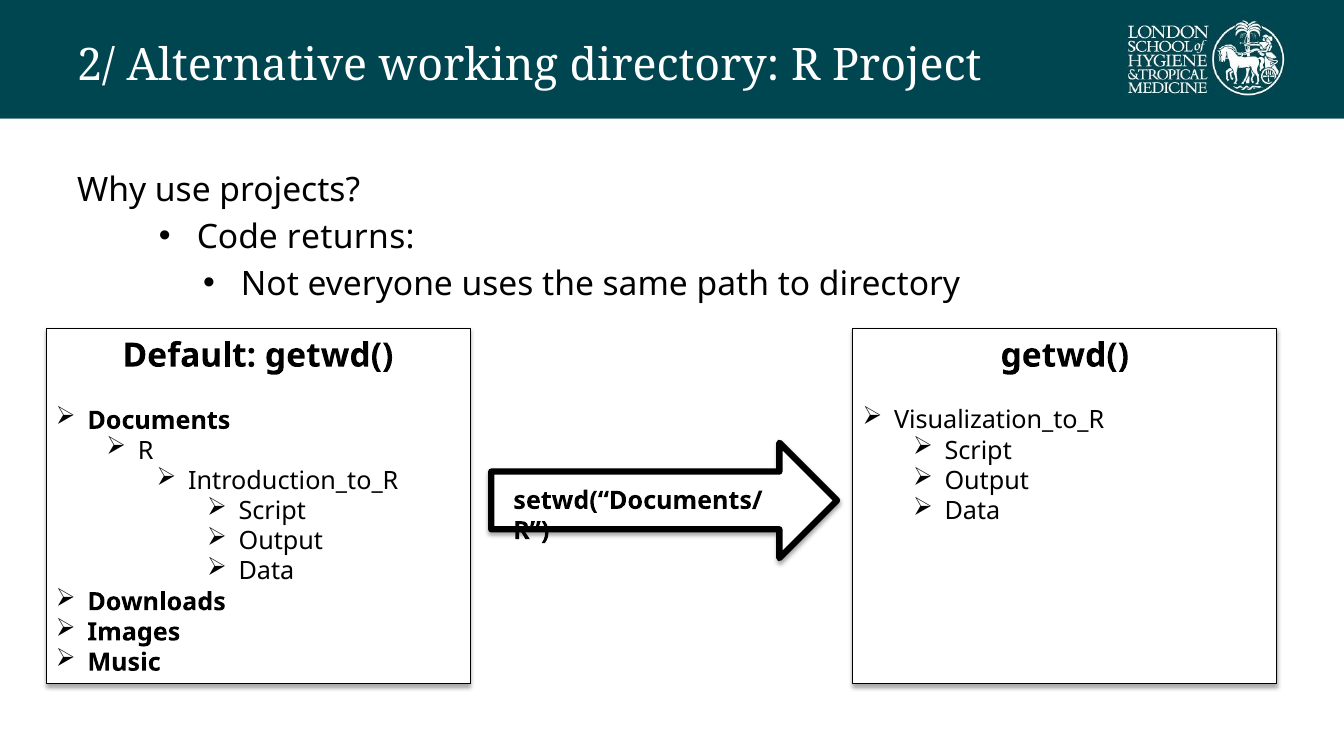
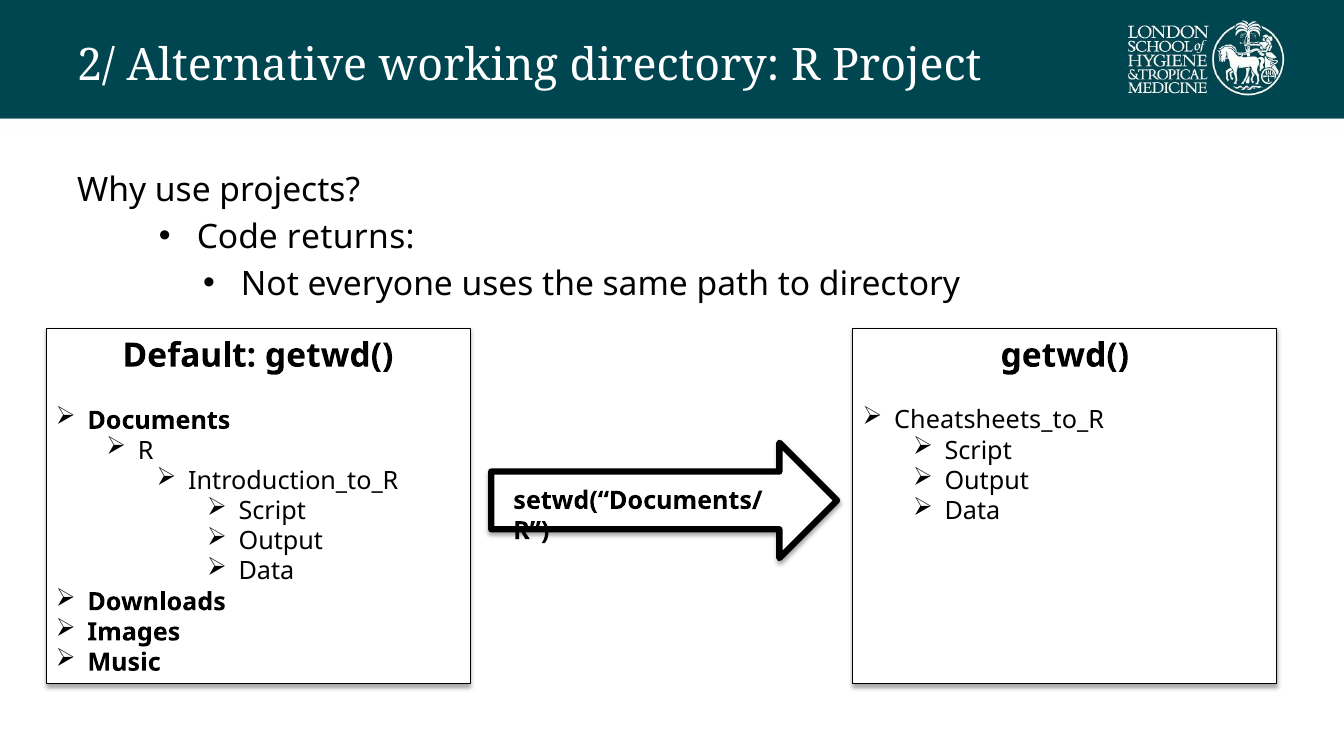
Visualization_to_R: Visualization_to_R -> Cheatsheets_to_R (999, 420)
